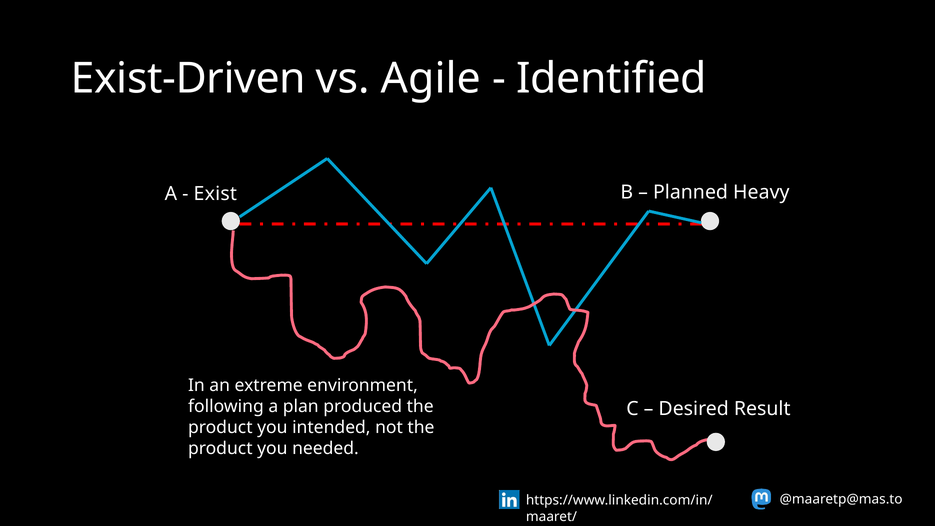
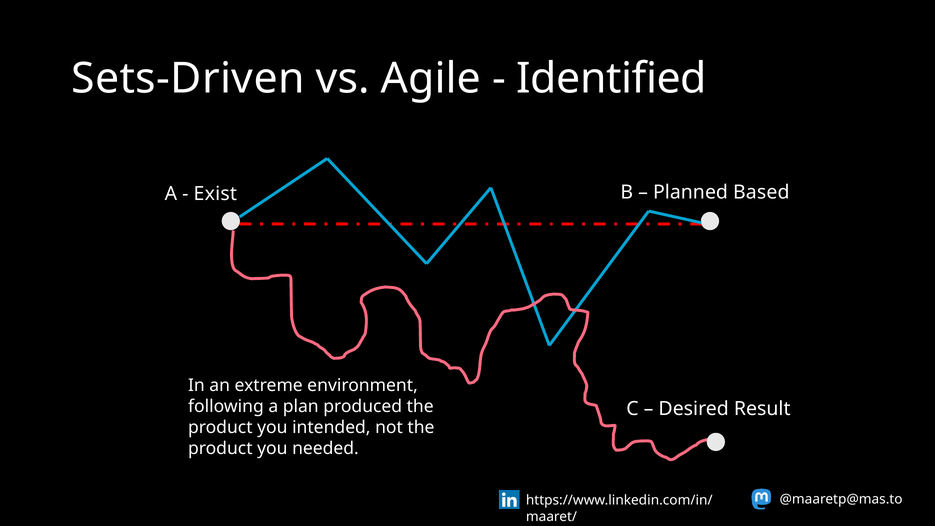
Exist-Driven: Exist-Driven -> Sets-Driven (188, 79)
Heavy: Heavy -> Based (761, 192)
